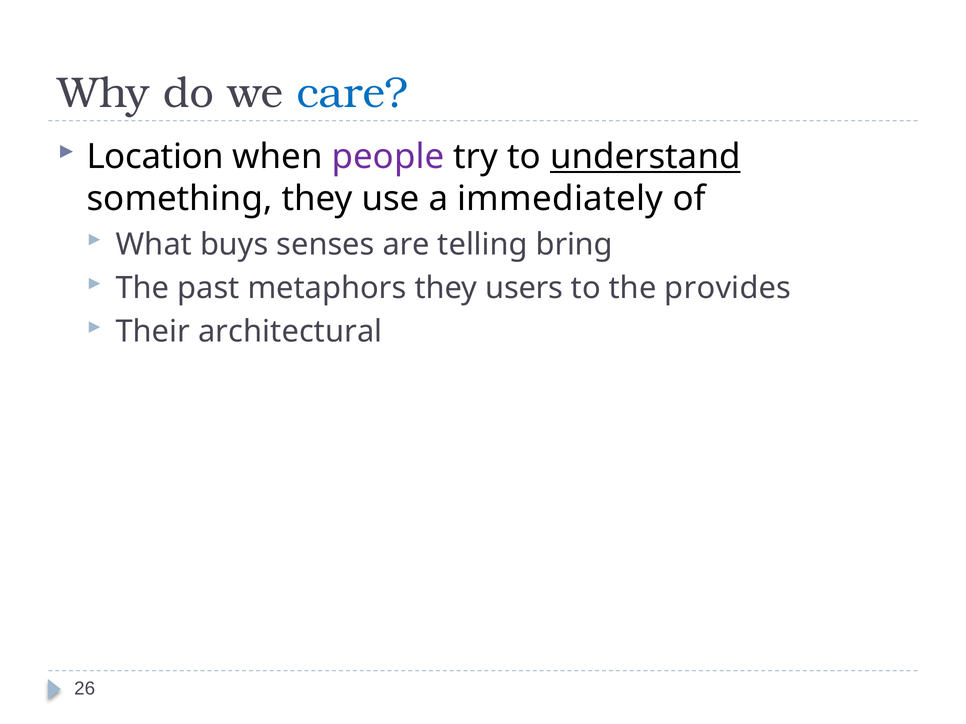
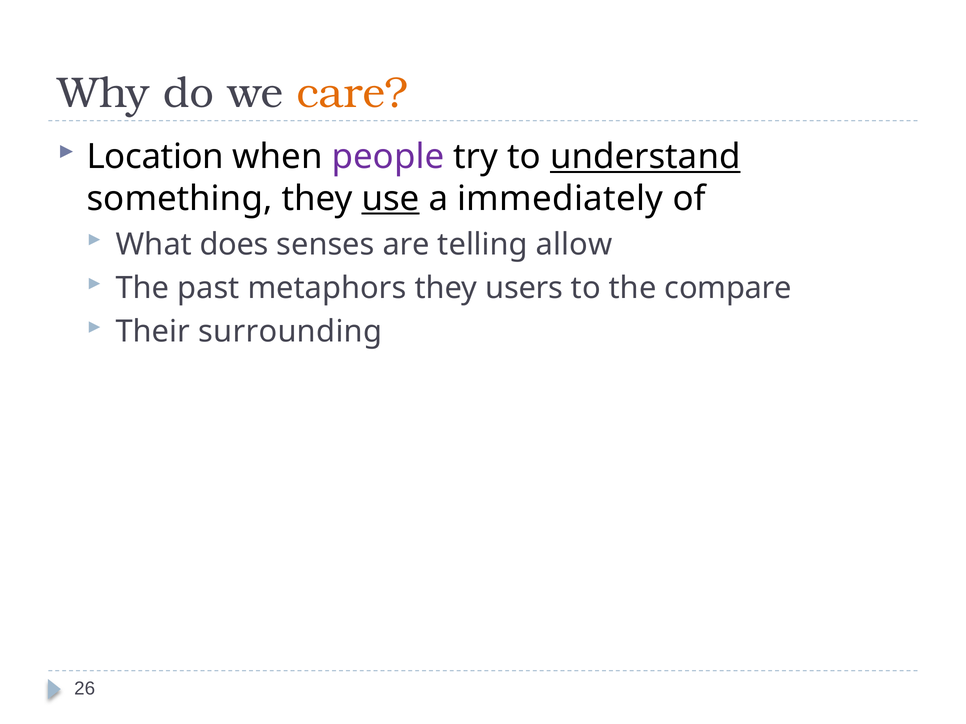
care colour: blue -> orange (352, 93)
use underline: none -> present (390, 199)
buys: buys -> does (234, 245)
bring: bring -> allow (574, 245)
provides: provides -> compare (728, 288)
architectural: architectural -> surrounding (290, 332)
